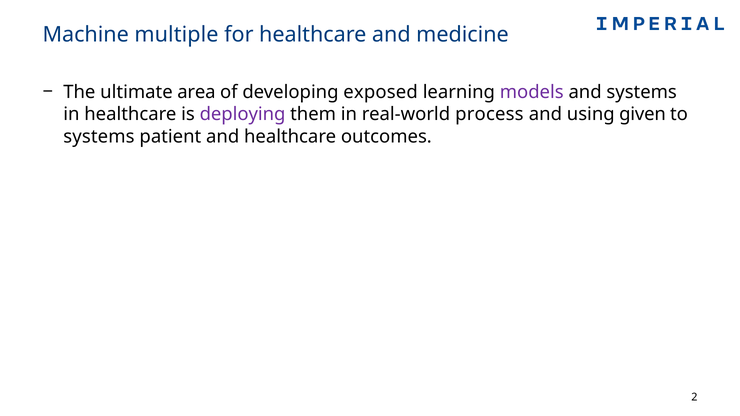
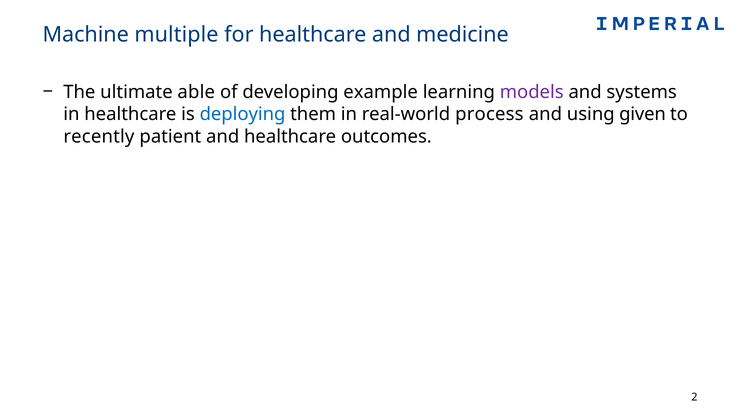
area: area -> able (196, 92)
exposed: exposed -> example (381, 92)
deploying colour: purple -> blue (243, 114)
systems: systems -> recently (99, 137)
